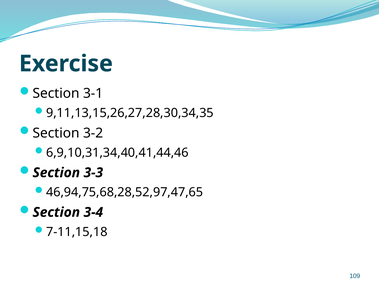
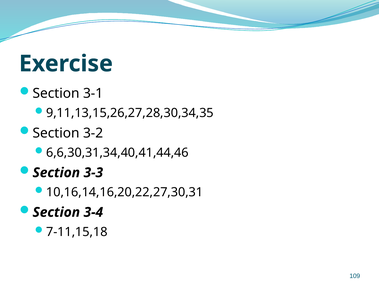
6,9,10,31,34,40,41,44,46: 6,9,10,31,34,40,41,44,46 -> 6,6,30,31,34,40,41,44,46 (117, 152)
46,94,75,68,28,52,97,47,65: 46,94,75,68,28,52,97,47,65 -> 10,16,14,16,20,22,27,30,31 (125, 192)
